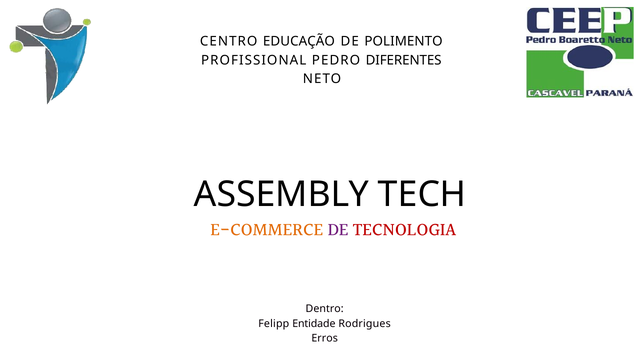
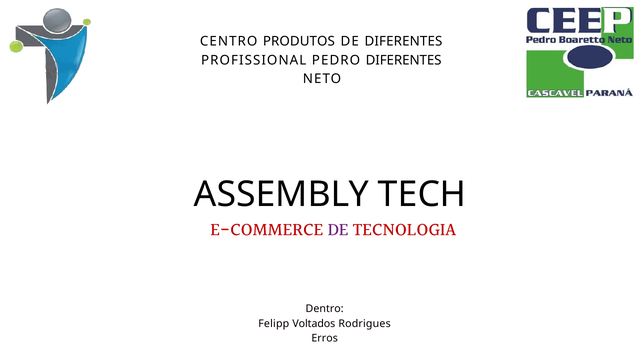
EDUCAÇÃO: EDUCAÇÃO -> PRODUTOS (299, 41)
DE POLIMENTO: POLIMENTO -> DIFERENTES (403, 41)
E-COMMERCE colour: orange -> red (267, 230)
Entidade: Entidade -> Voltados (314, 323)
